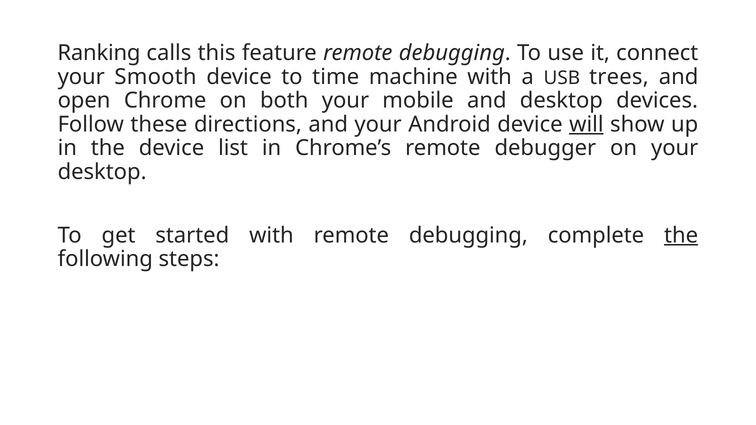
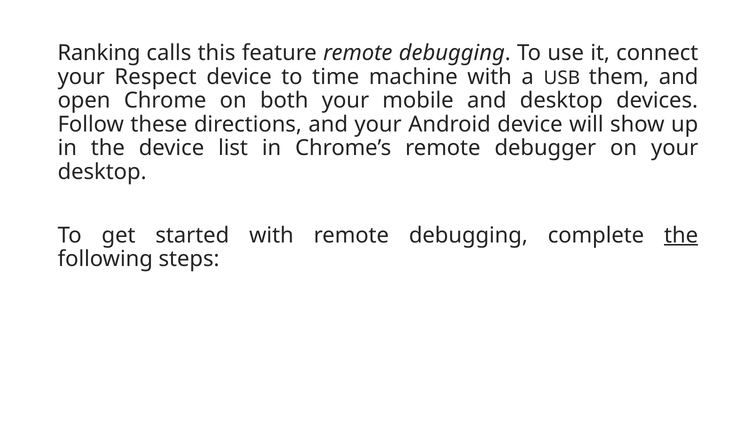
Smooth: Smooth -> Respect (156, 77)
trees: trees -> them (619, 77)
will underline: present -> none (586, 124)
